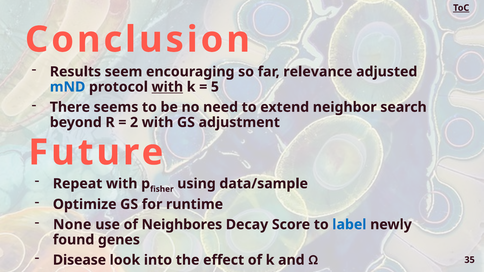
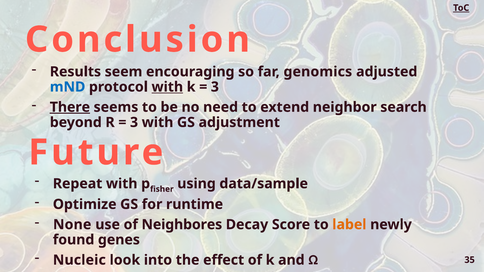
relevance: relevance -> genomics (318, 72)
5: 5 -> 3 (215, 87)
There underline: none -> present (70, 107)
2: 2 -> 3 (134, 122)
label colour: blue -> orange (349, 225)
Disease: Disease -> Nucleic (79, 260)
